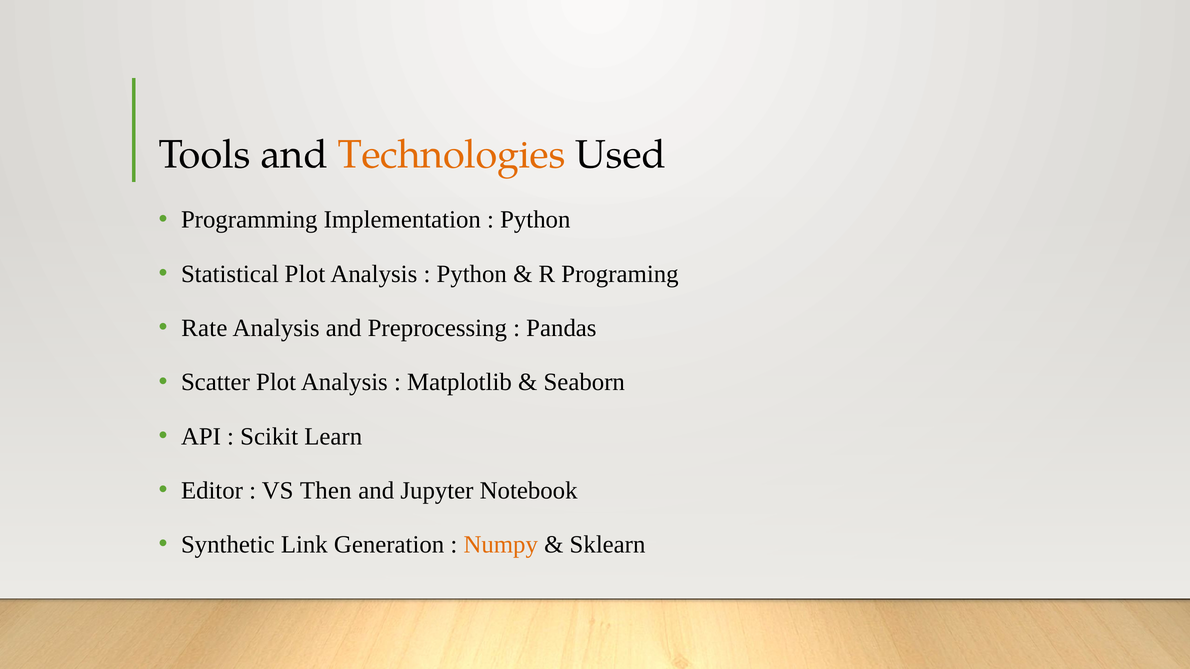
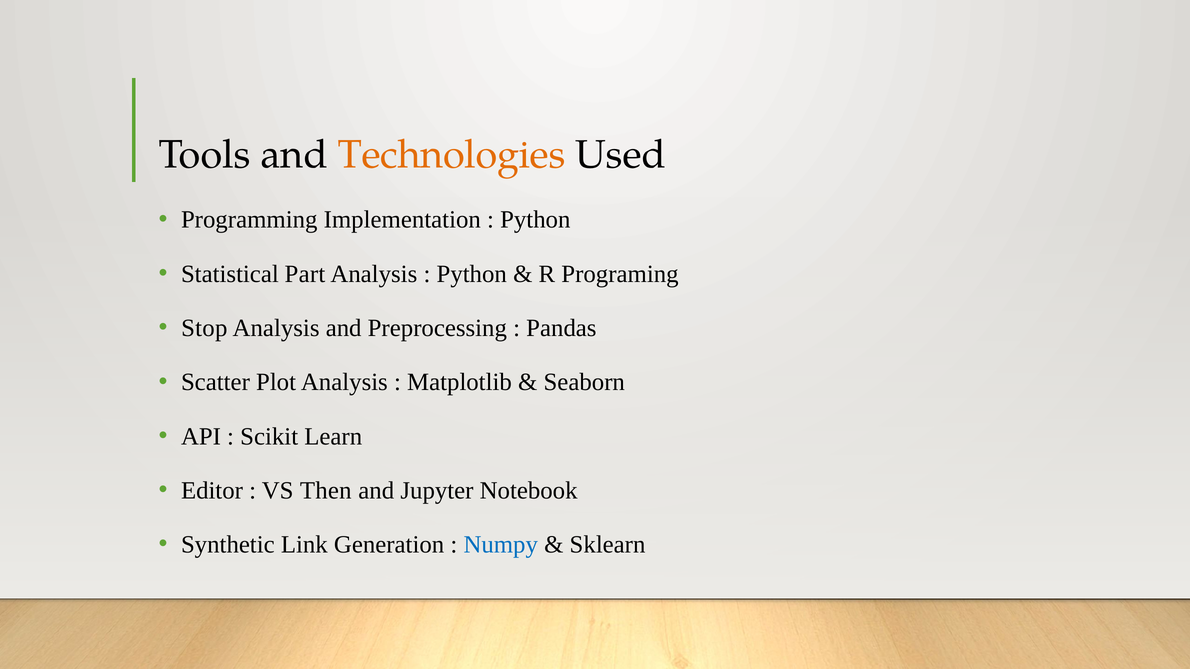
Statistical Plot: Plot -> Part (305, 274)
Rate: Rate -> Stop (204, 328)
Numpy colour: orange -> blue (501, 545)
